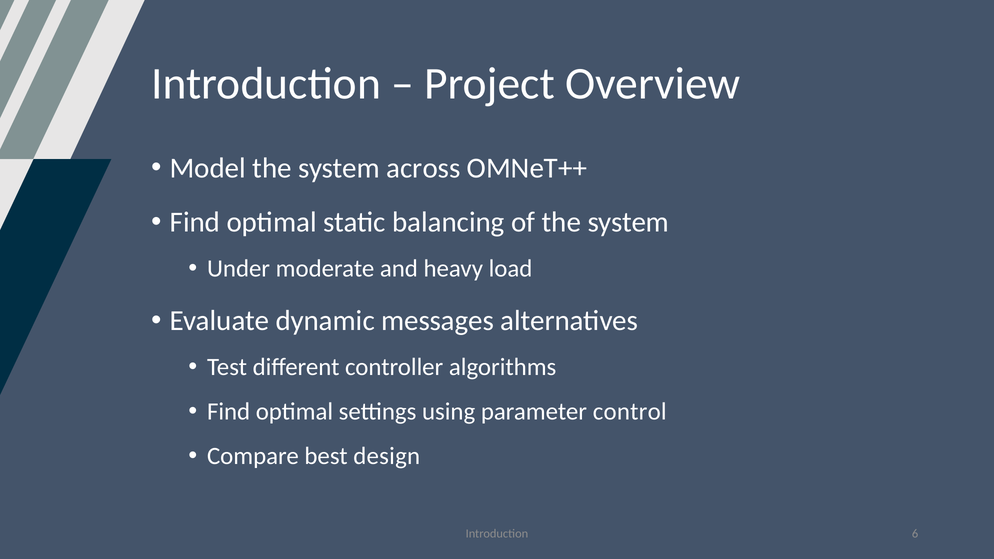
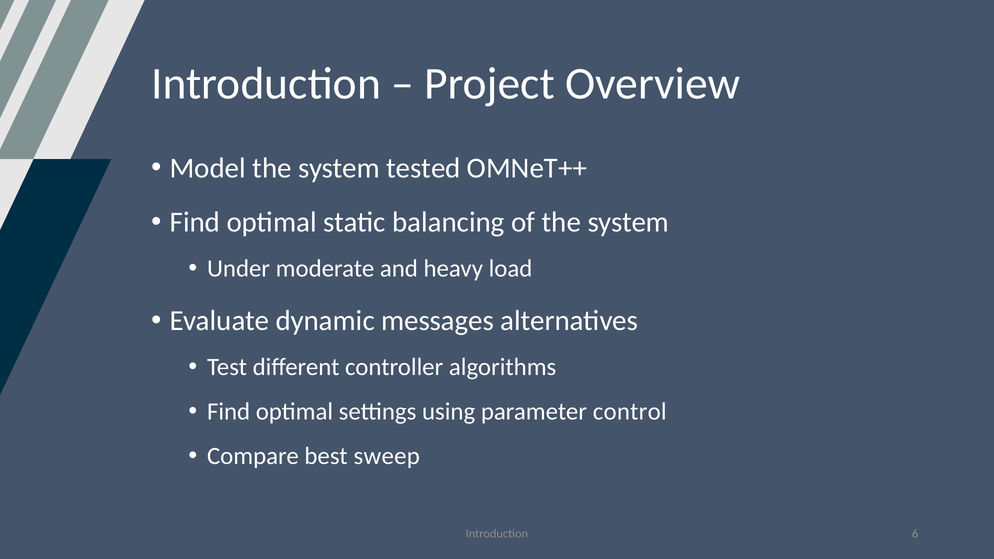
across: across -> tested (423, 168)
design: design -> sweep (387, 456)
